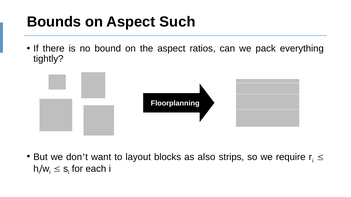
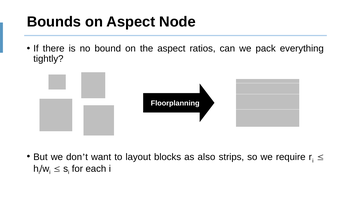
Such: Such -> Node (177, 22)
